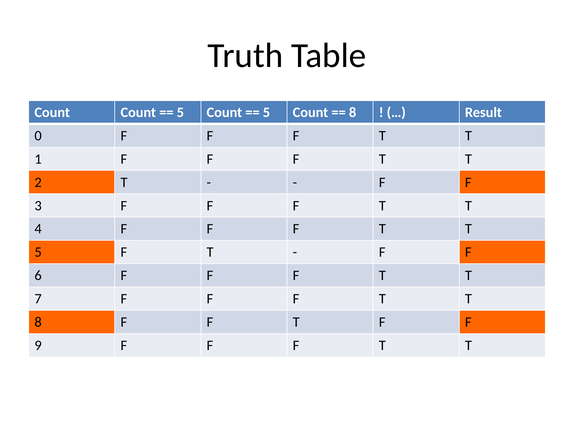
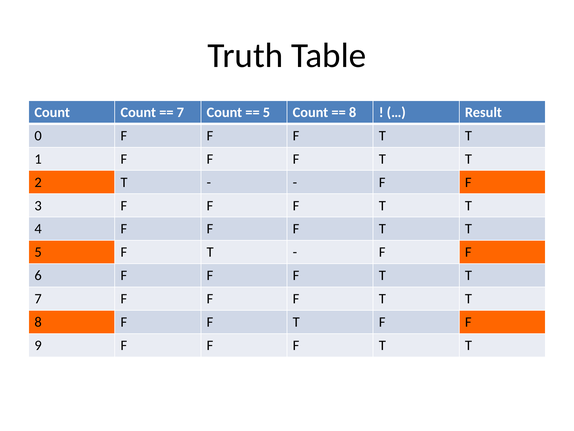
5: 5 -> 7 (180, 112)
